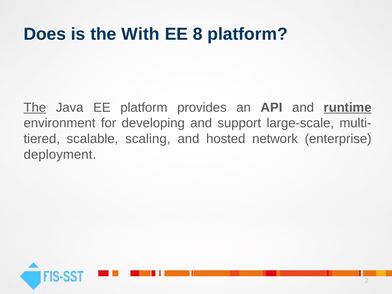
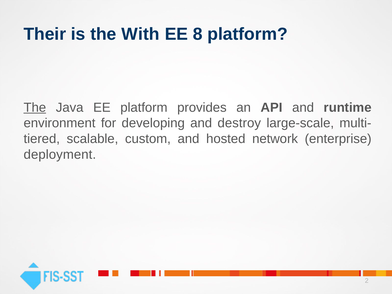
Does: Does -> Their (45, 34)
runtime underline: present -> none (348, 107)
support: support -> destroy (239, 123)
scaling: scaling -> custom (148, 139)
